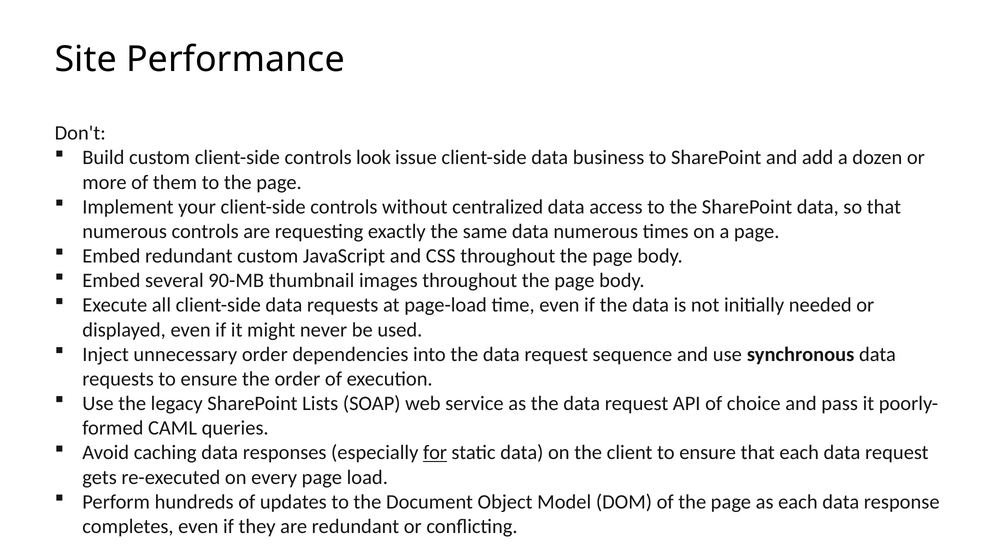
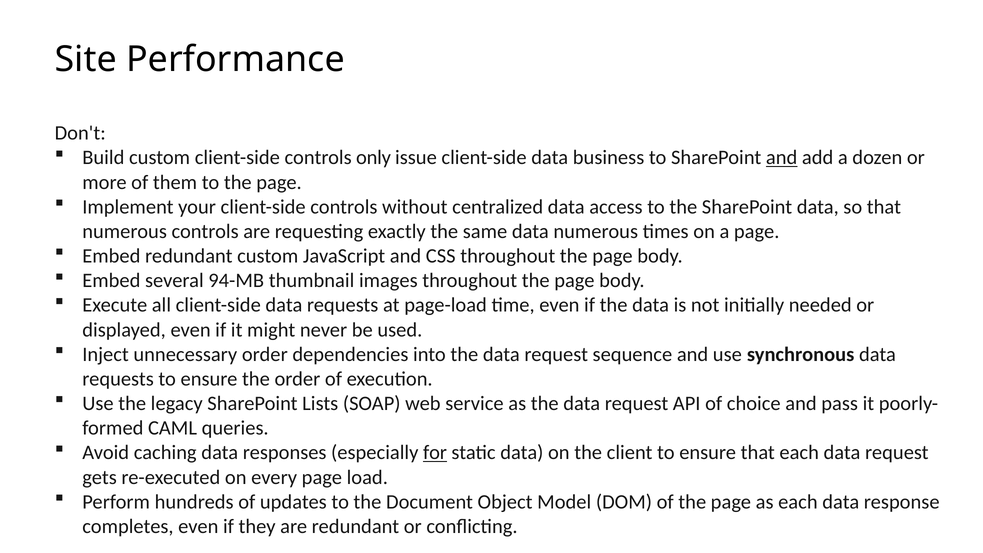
look: look -> only (374, 158)
and underline: none -> present (782, 158)
90-MB: 90-MB -> 94-MB (236, 281)
